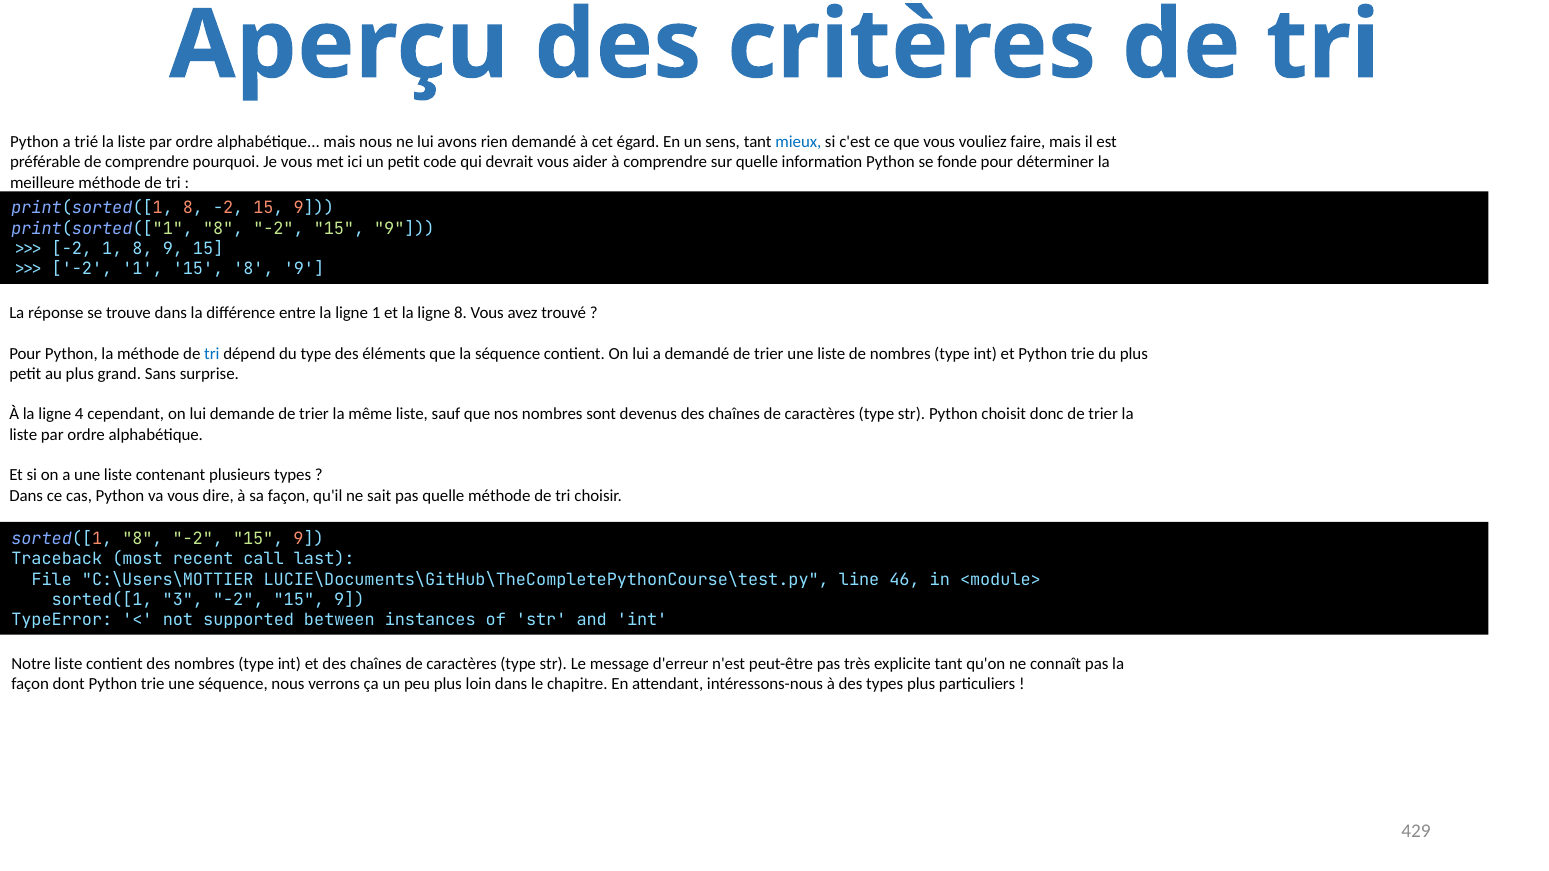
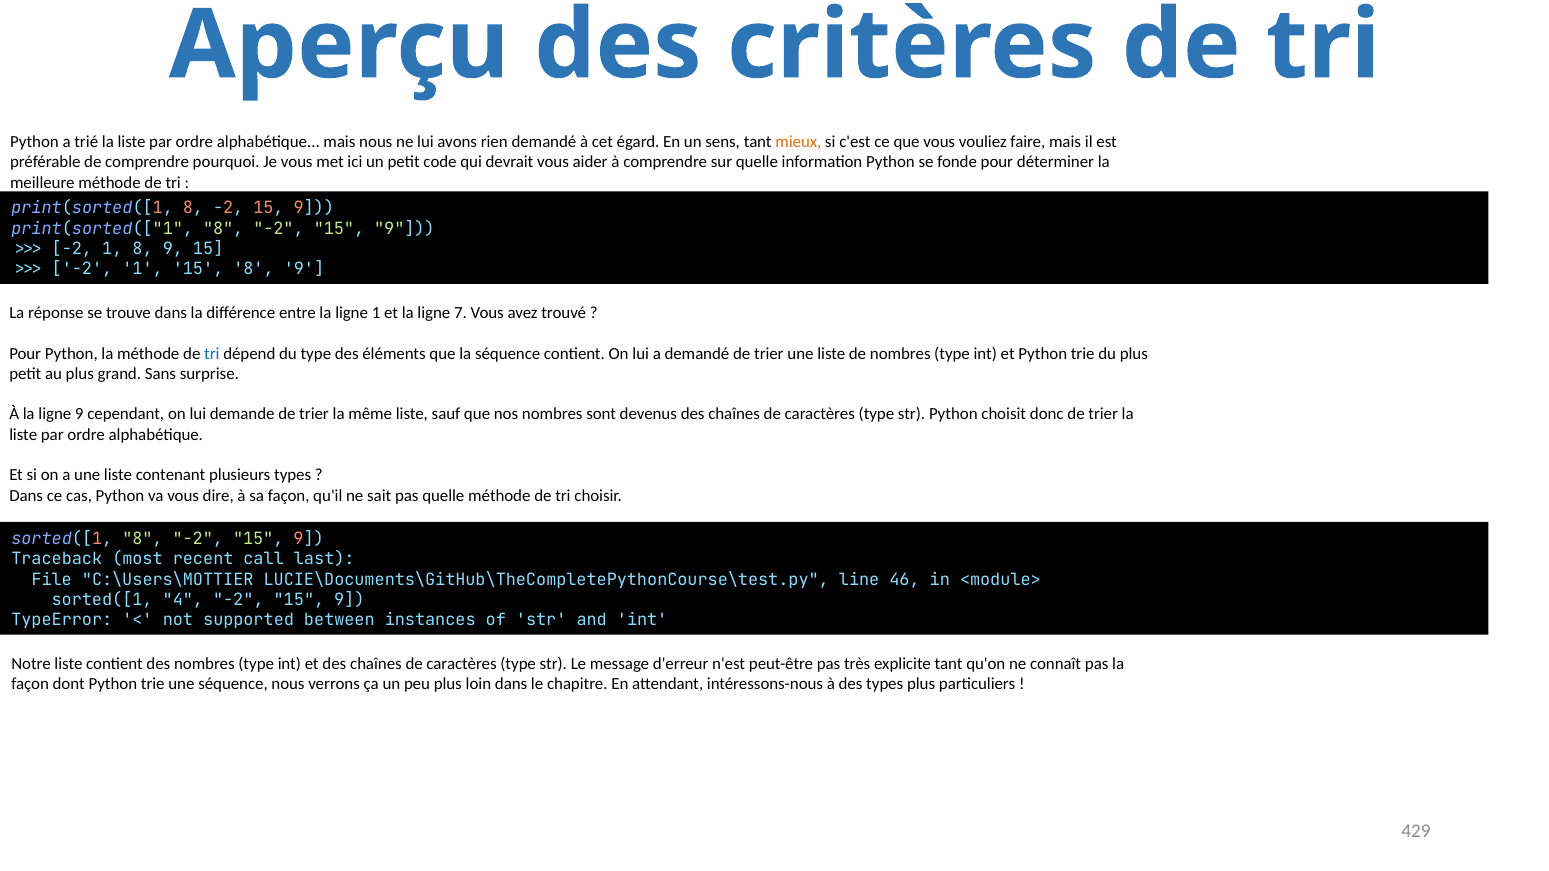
mieux colour: blue -> orange (798, 142)
ligne 8: 8 -> 7 (460, 313)
ligne 4: 4 -> 9 (79, 415)
3: 3 -> 4 (183, 600)
